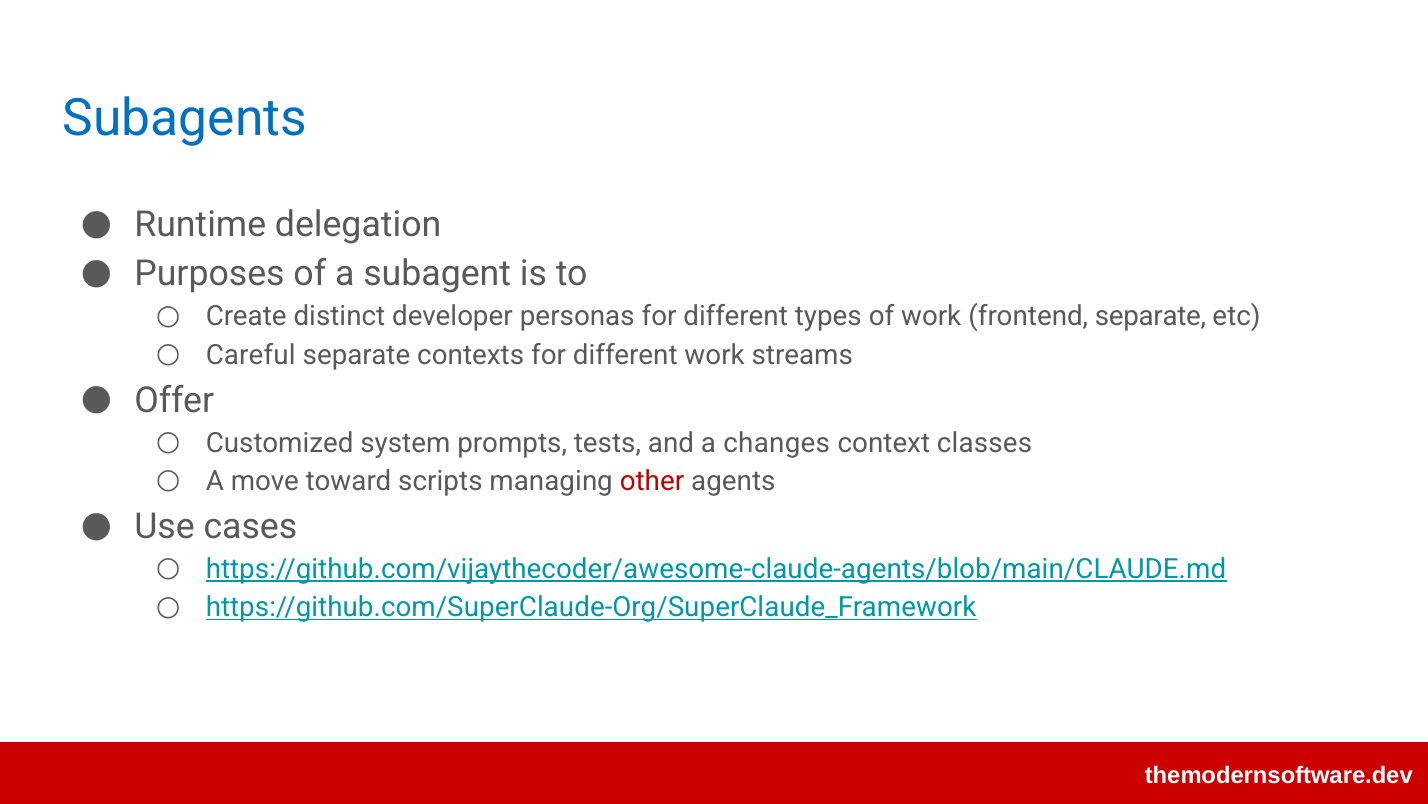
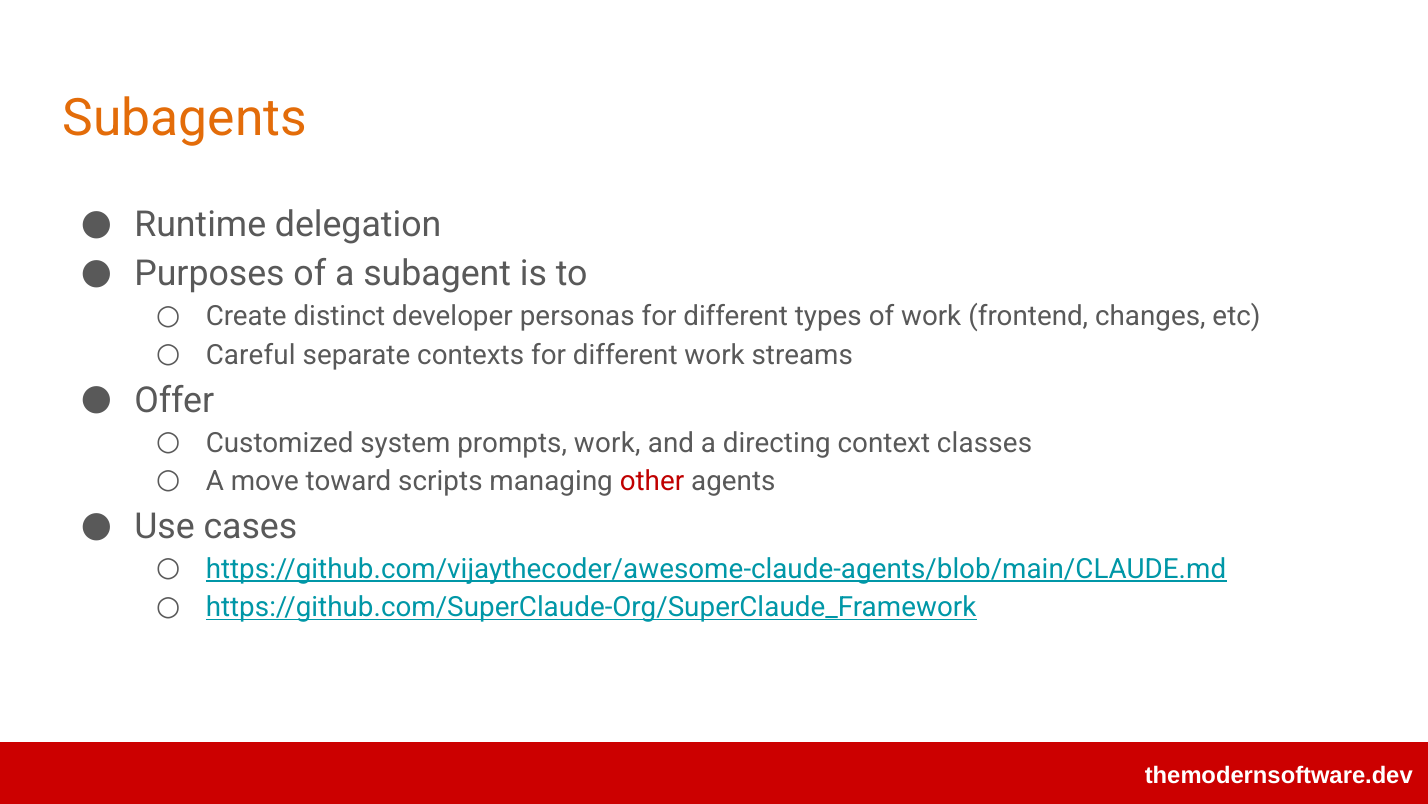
Subagents colour: blue -> orange (185, 118)
frontend separate: separate -> changes (1150, 316)
prompts tests: tests -> work (607, 442)
changes: changes -> directing (777, 442)
